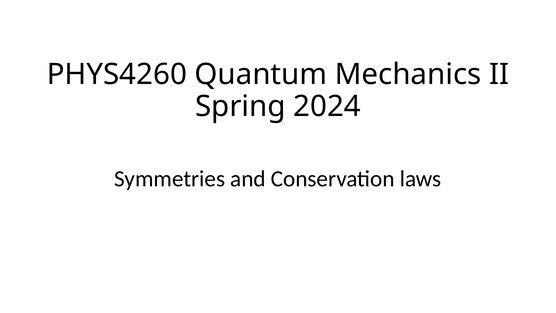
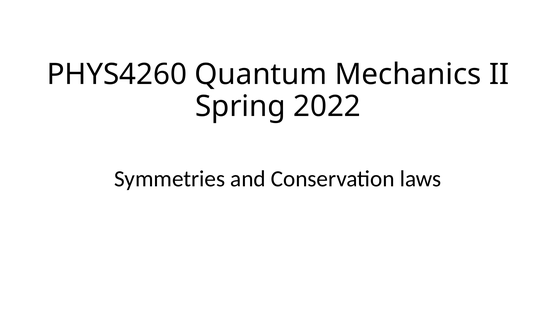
2024: 2024 -> 2022 (327, 106)
